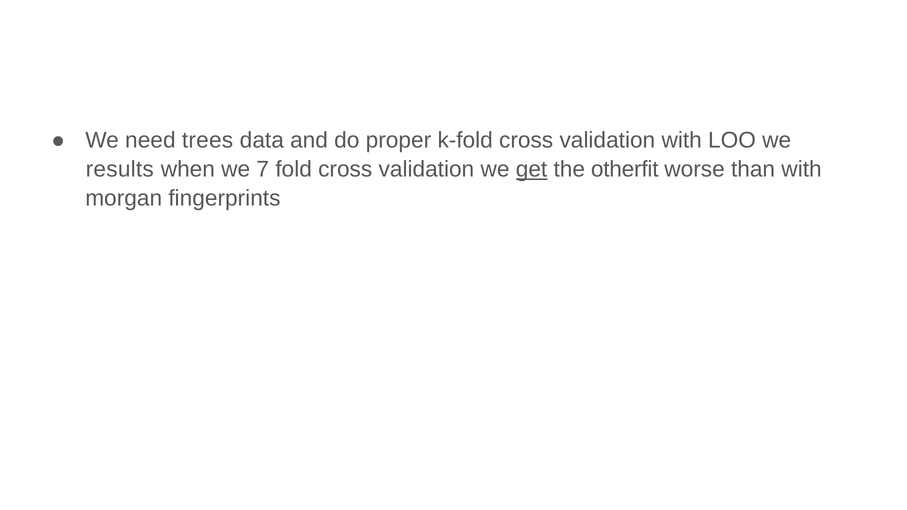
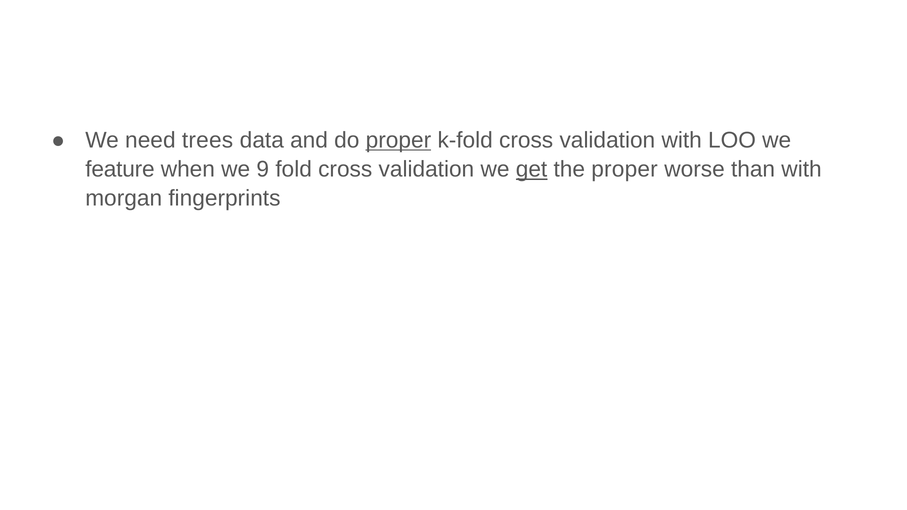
proper underline: none -> present (398, 140)
results: results -> feature (120, 169)
7: 7 -> 9 (263, 169)
the otherfit: otherfit -> proper (625, 169)
